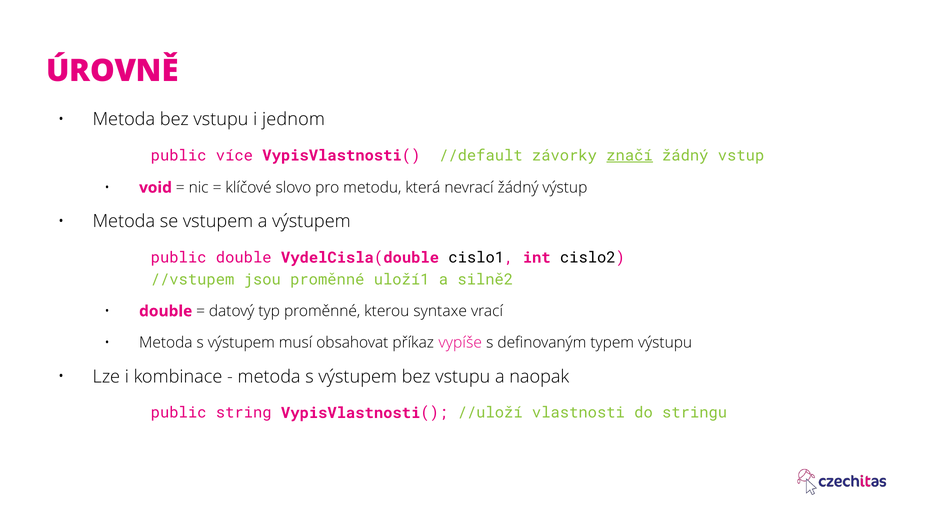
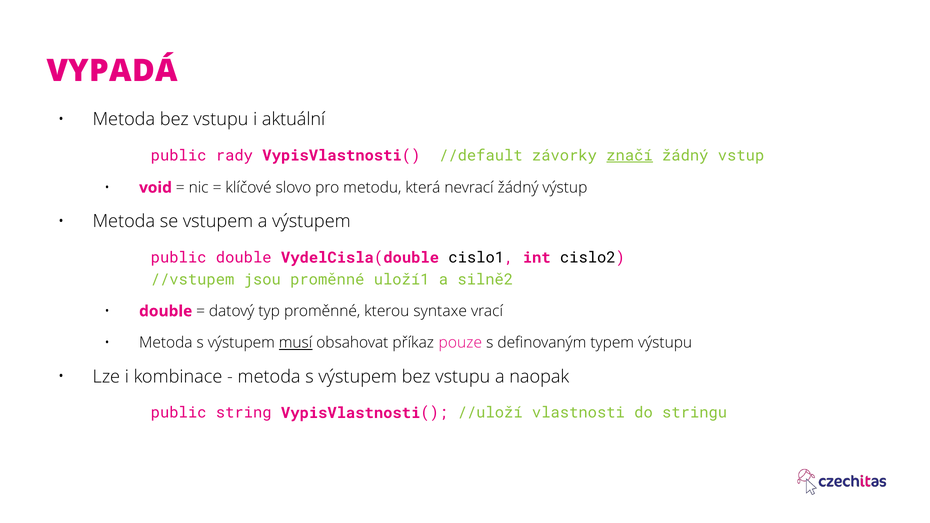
ÚROVNĚ: ÚROVNĚ -> VYPADÁ (112, 71)
jednom: jednom -> aktuální (294, 119)
více: více -> rady (234, 155)
musí underline: none -> present (296, 343)
vypíše: vypíše -> pouze (460, 343)
